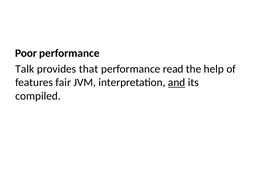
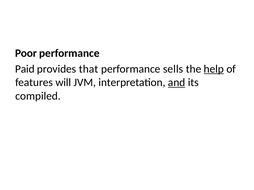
Talk: Talk -> Paid (25, 69)
read: read -> sells (173, 69)
help underline: none -> present (214, 69)
fair: fair -> will (63, 83)
